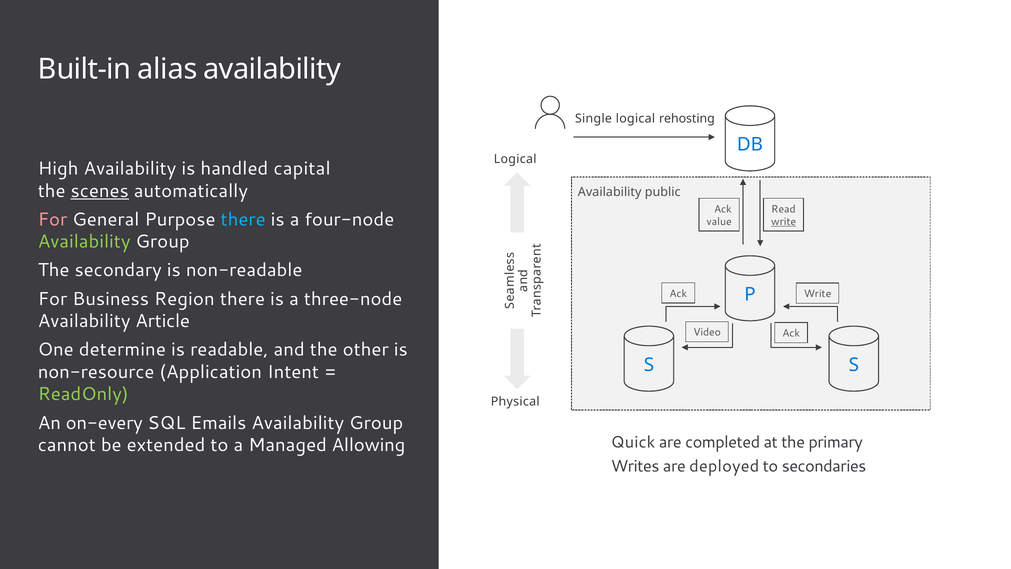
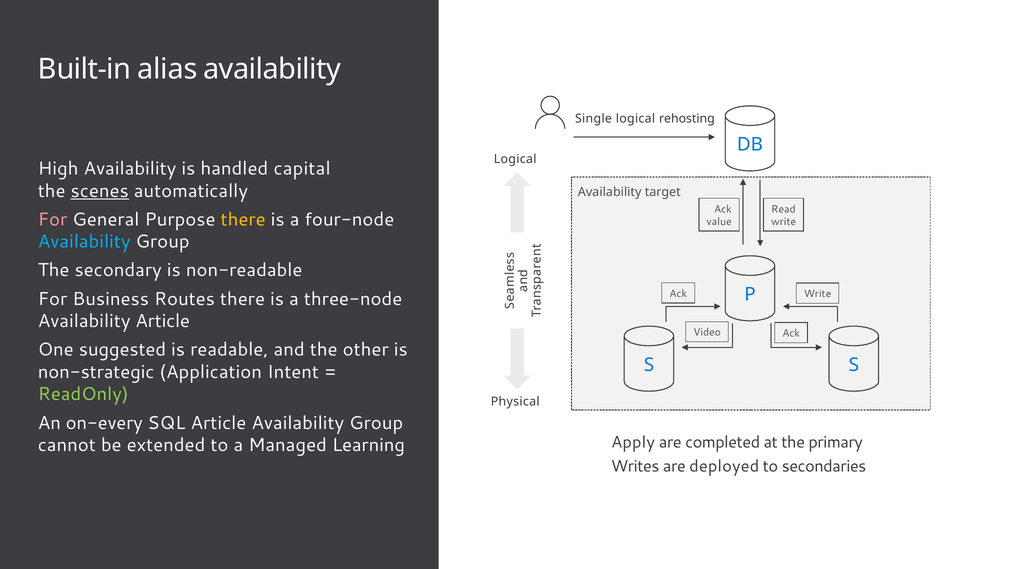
public: public -> target (663, 192)
there colour: light blue -> yellow (243, 219)
write underline: present -> none (784, 222)
Availability colour: light green -> light blue (84, 242)
Region: Region -> Routes (184, 299)
determine: determine -> suggested (122, 349)
non-resource: non-resource -> non-strategic (96, 372)
SQL Emails: Emails -> Article (218, 423)
Quick: Quick -> Apply (633, 442)
Allowing: Allowing -> Learning (368, 445)
